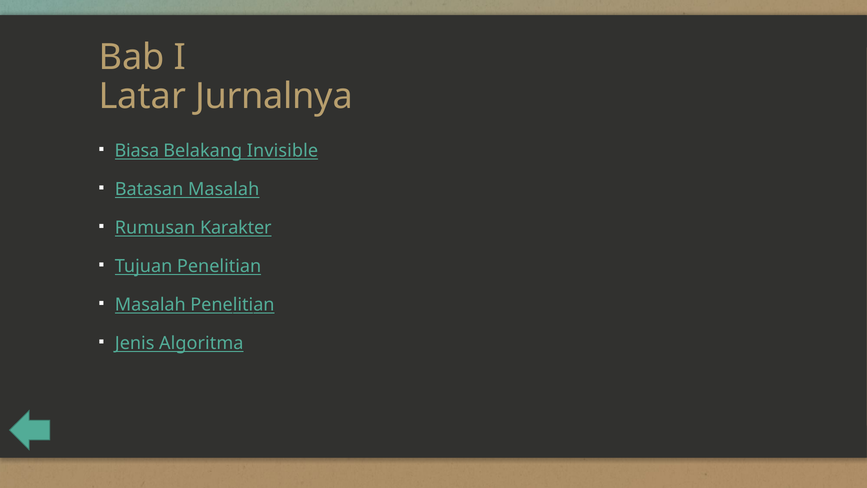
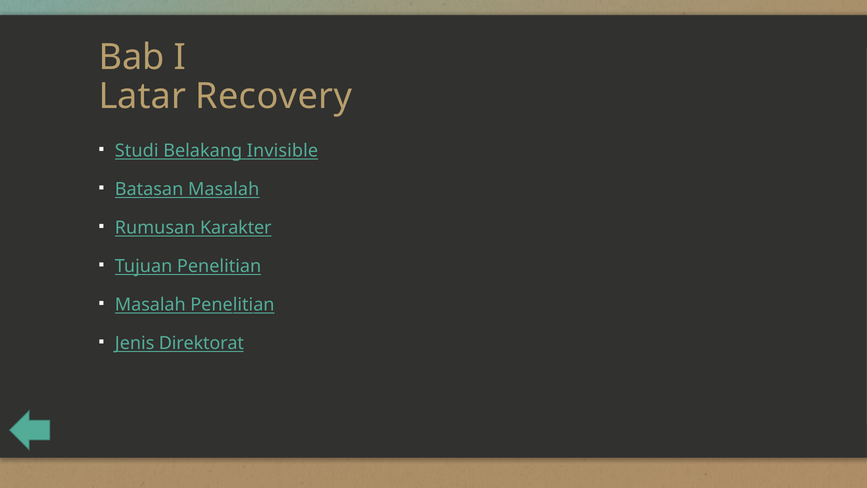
Jurnalnya: Jurnalnya -> Recovery (274, 96)
Biasa: Biasa -> Studi (137, 151)
Algoritma: Algoritma -> Direktorat (201, 343)
